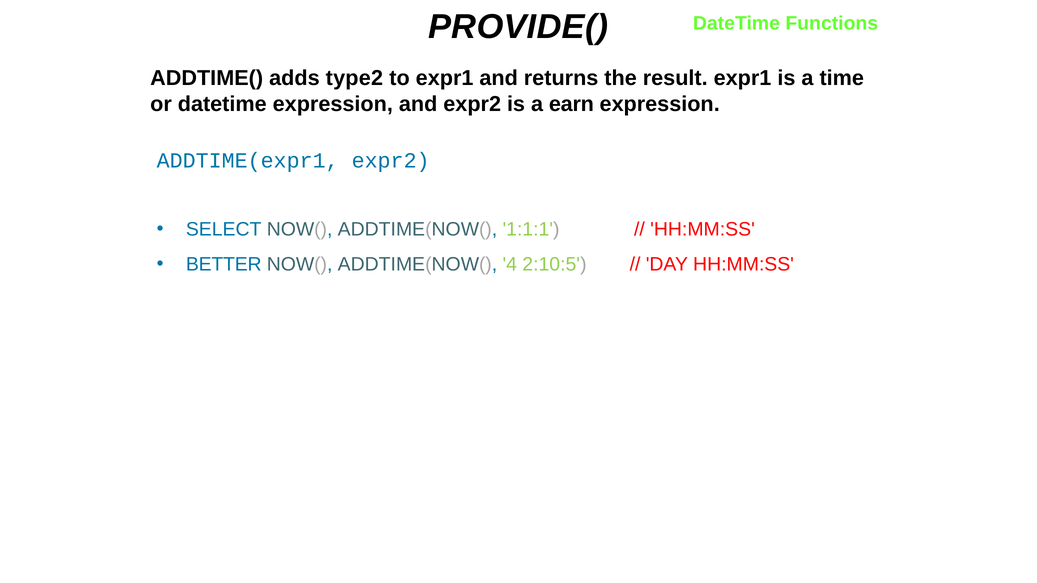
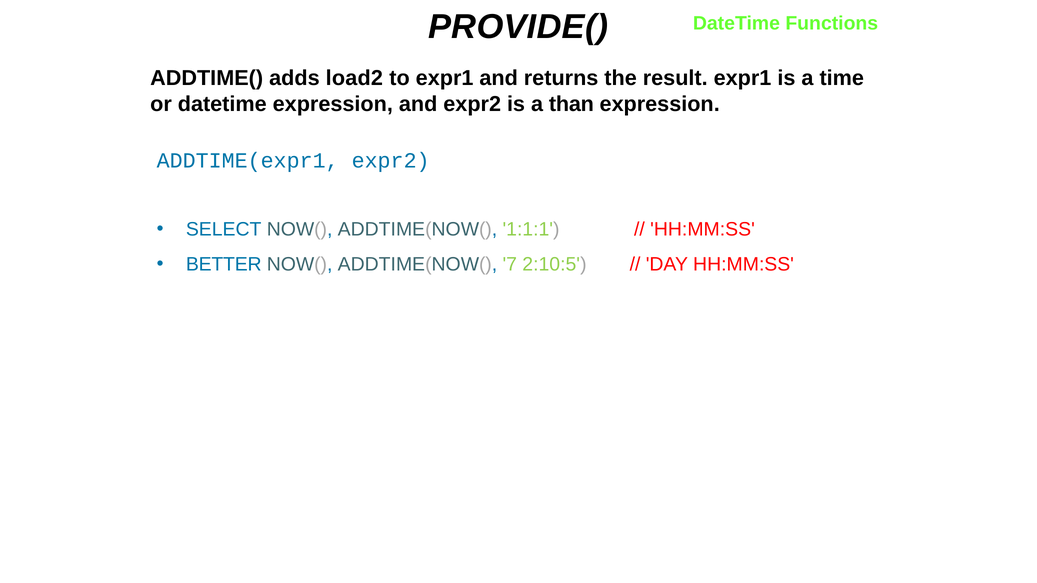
type2: type2 -> load2 (354, 78)
earn: earn -> than (571, 104)
4: 4 -> 7 (510, 264)
